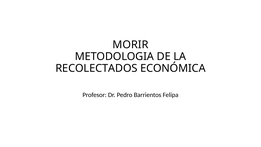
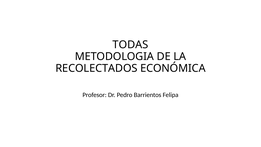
MORIR: MORIR -> TODAS (130, 45)
